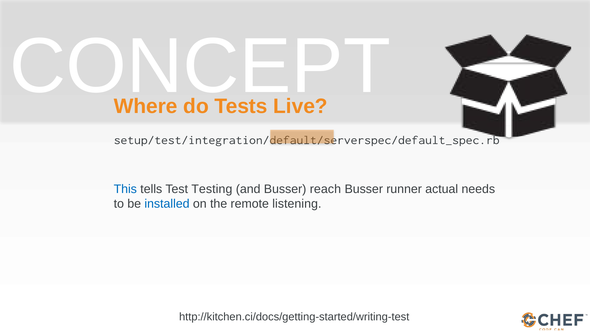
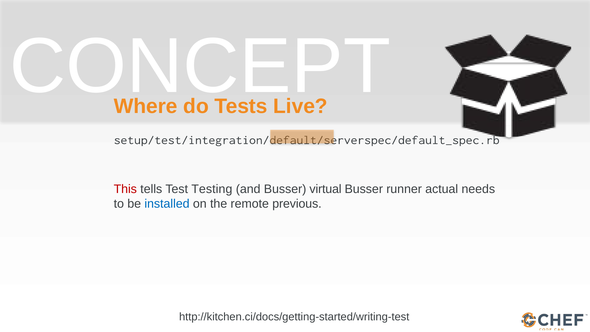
This colour: blue -> red (125, 189)
reach: reach -> virtual (326, 189)
listening: listening -> previous (297, 204)
